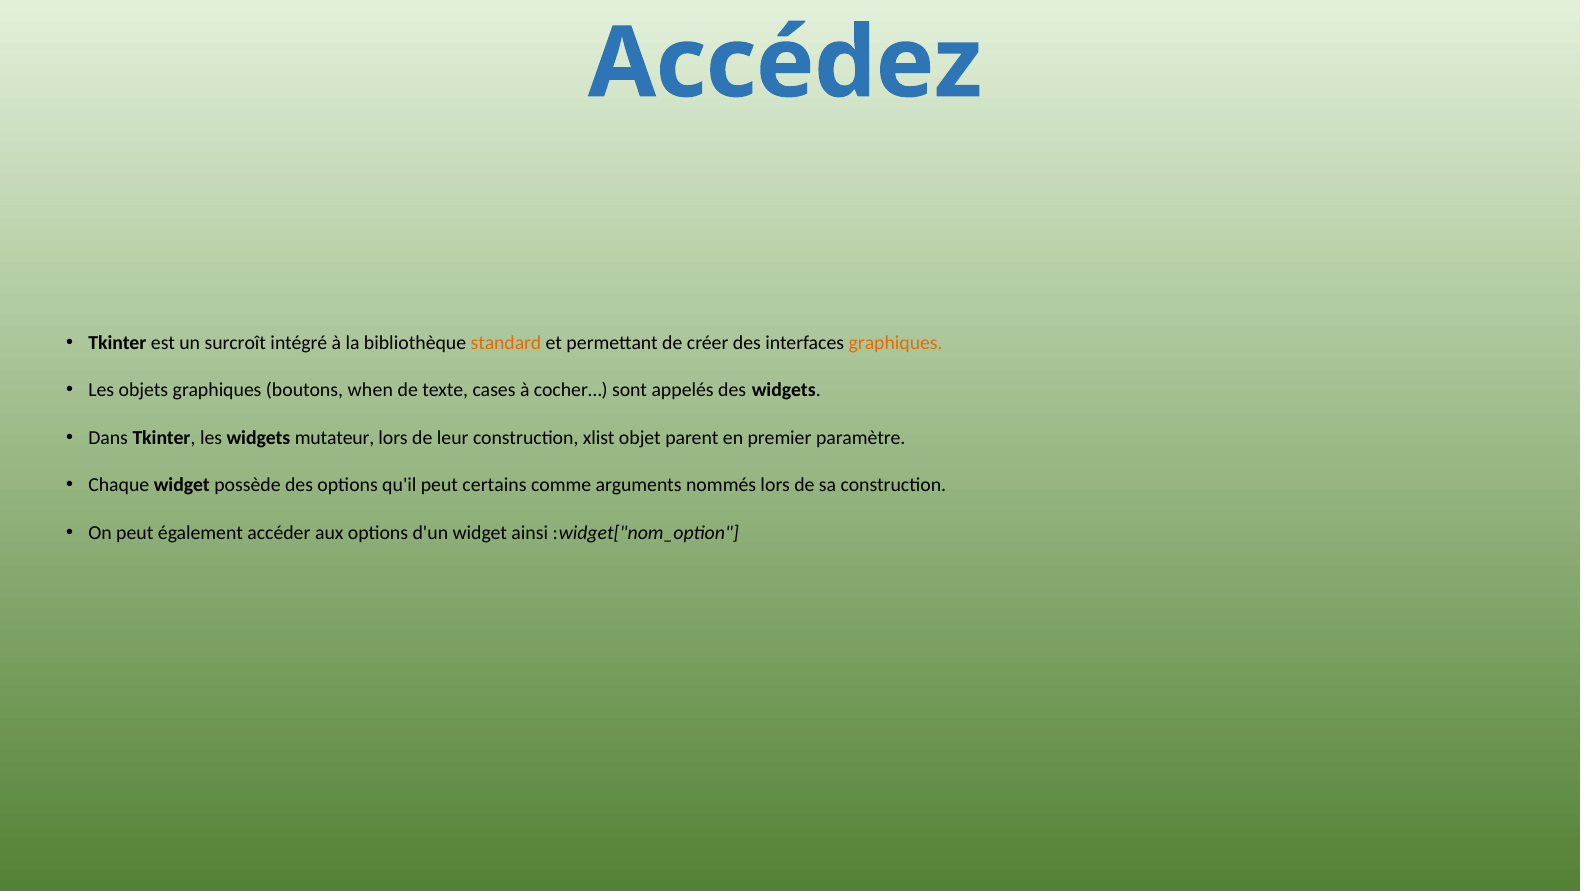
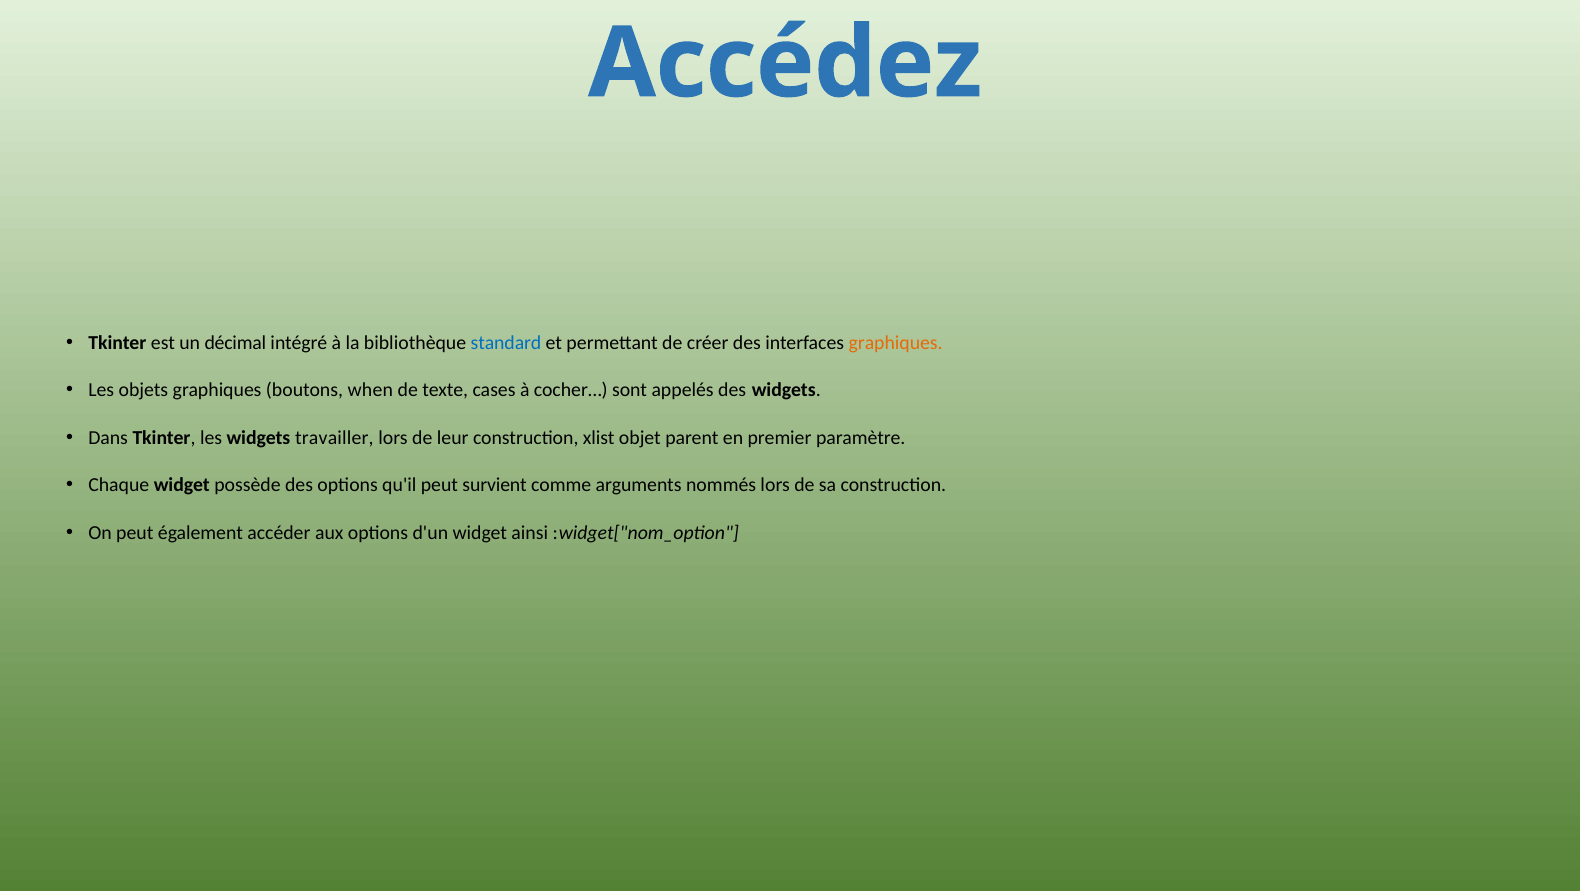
surcroît: surcroît -> décimal (235, 343)
standard colour: orange -> blue (506, 343)
mutateur: mutateur -> travailler (334, 438)
certains: certains -> survient (495, 485)
